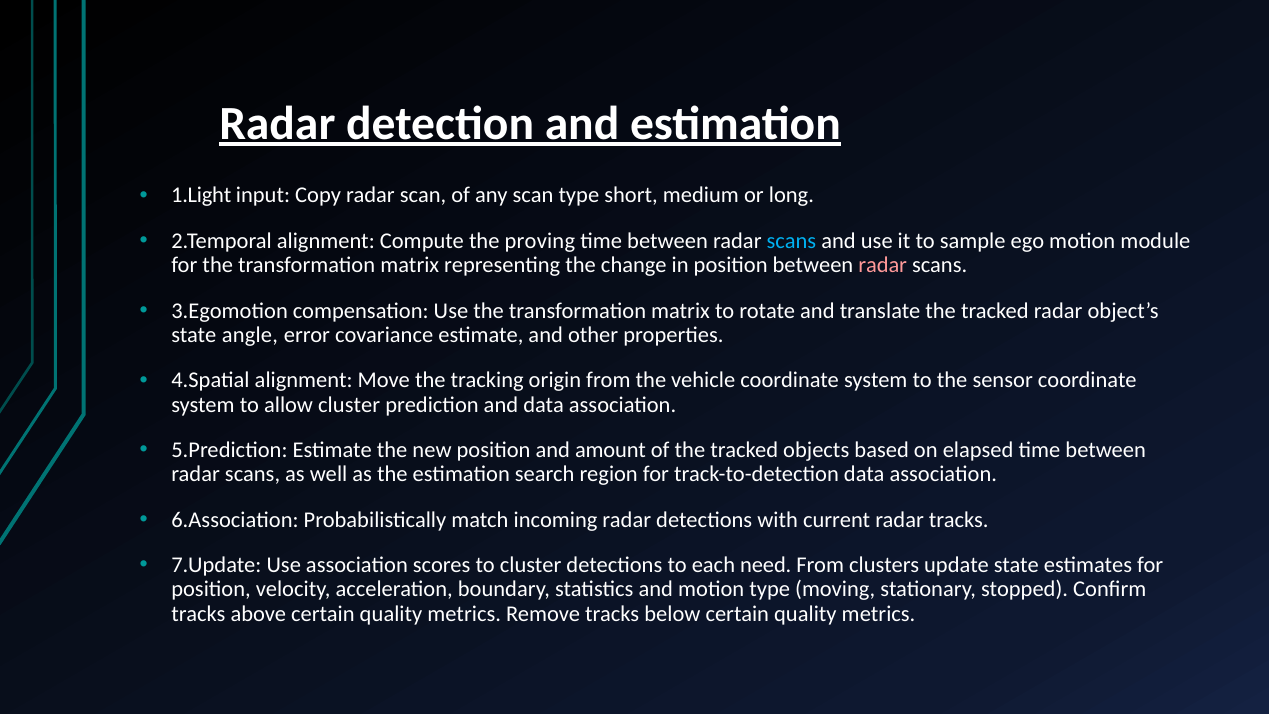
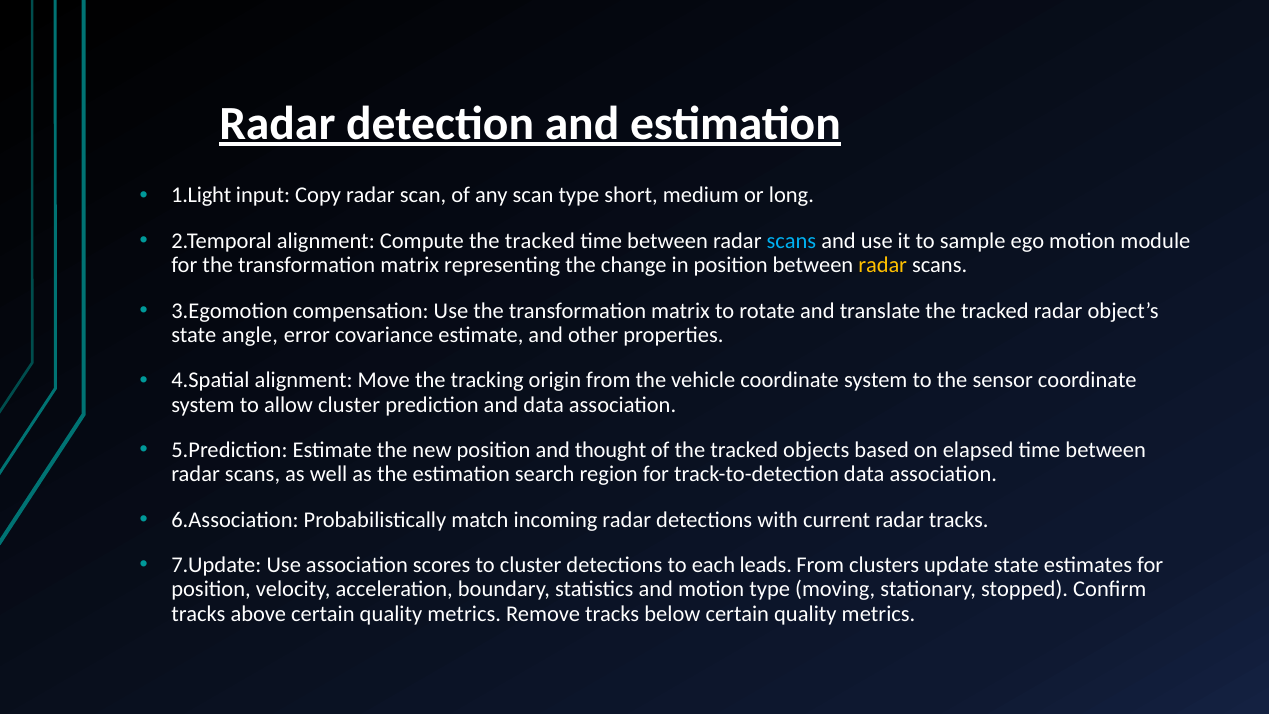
Compute the proving: proving -> tracked (540, 241)
radar colour: pink -> yellow (883, 265)
amount: amount -> thought (611, 450)
need: need -> leads (766, 565)
